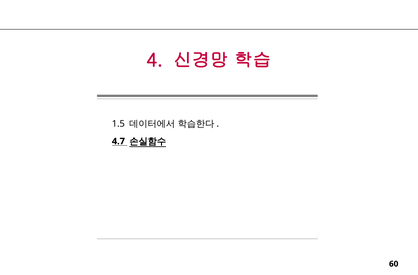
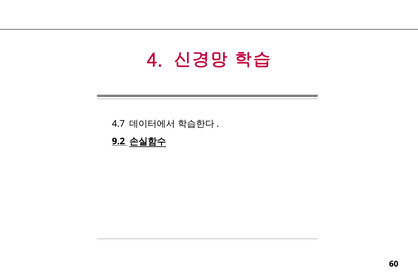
1.5: 1.5 -> 4.7 (118, 124)
4.7: 4.7 -> 9.2 (118, 141)
